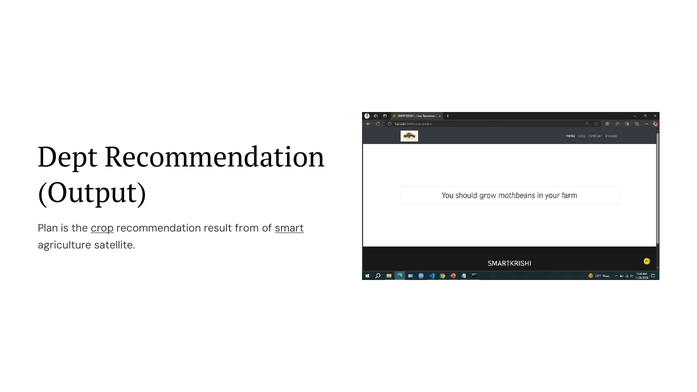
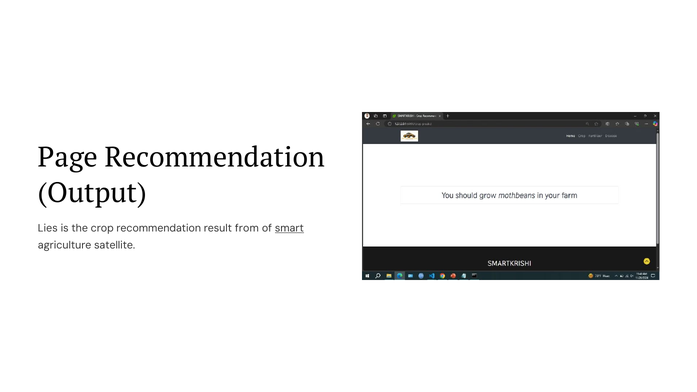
Dept: Dept -> Page (68, 157)
Plan: Plan -> Lies (48, 228)
crop underline: present -> none (102, 228)
